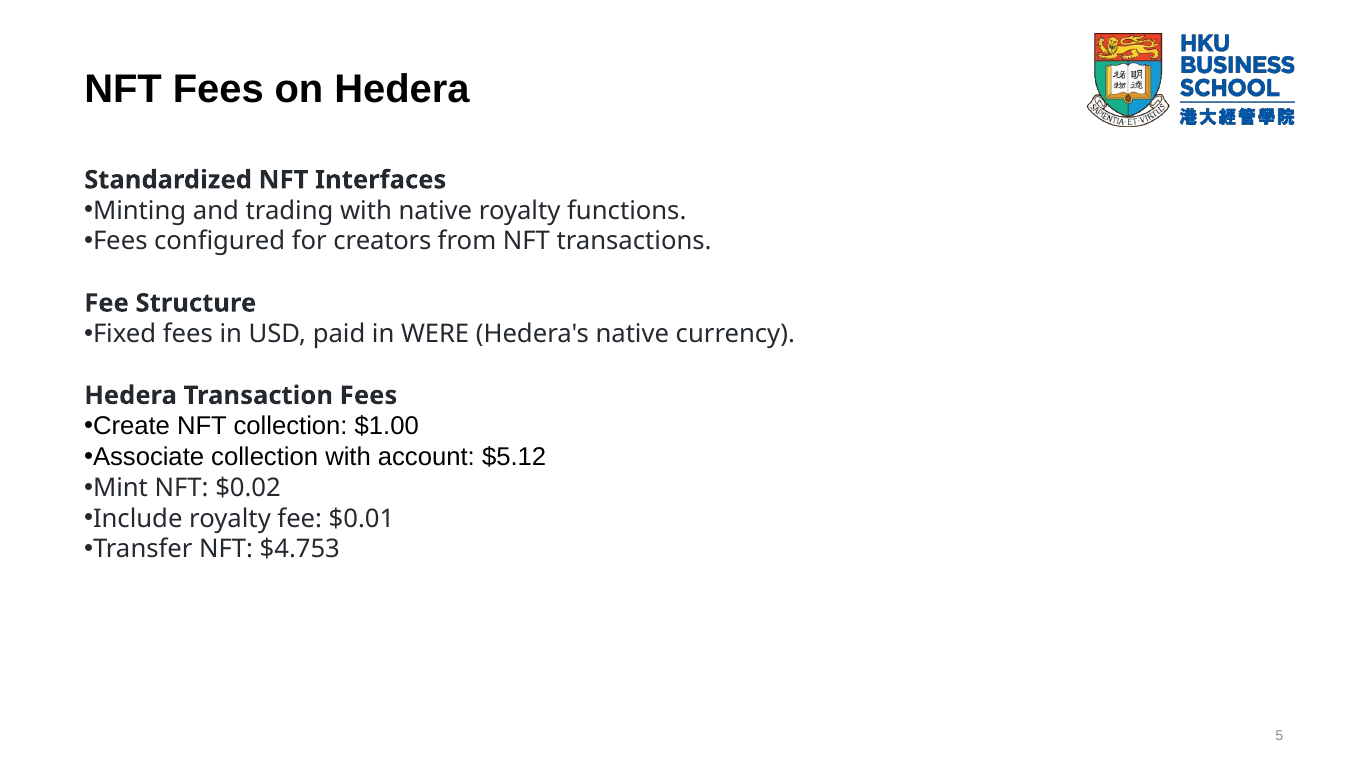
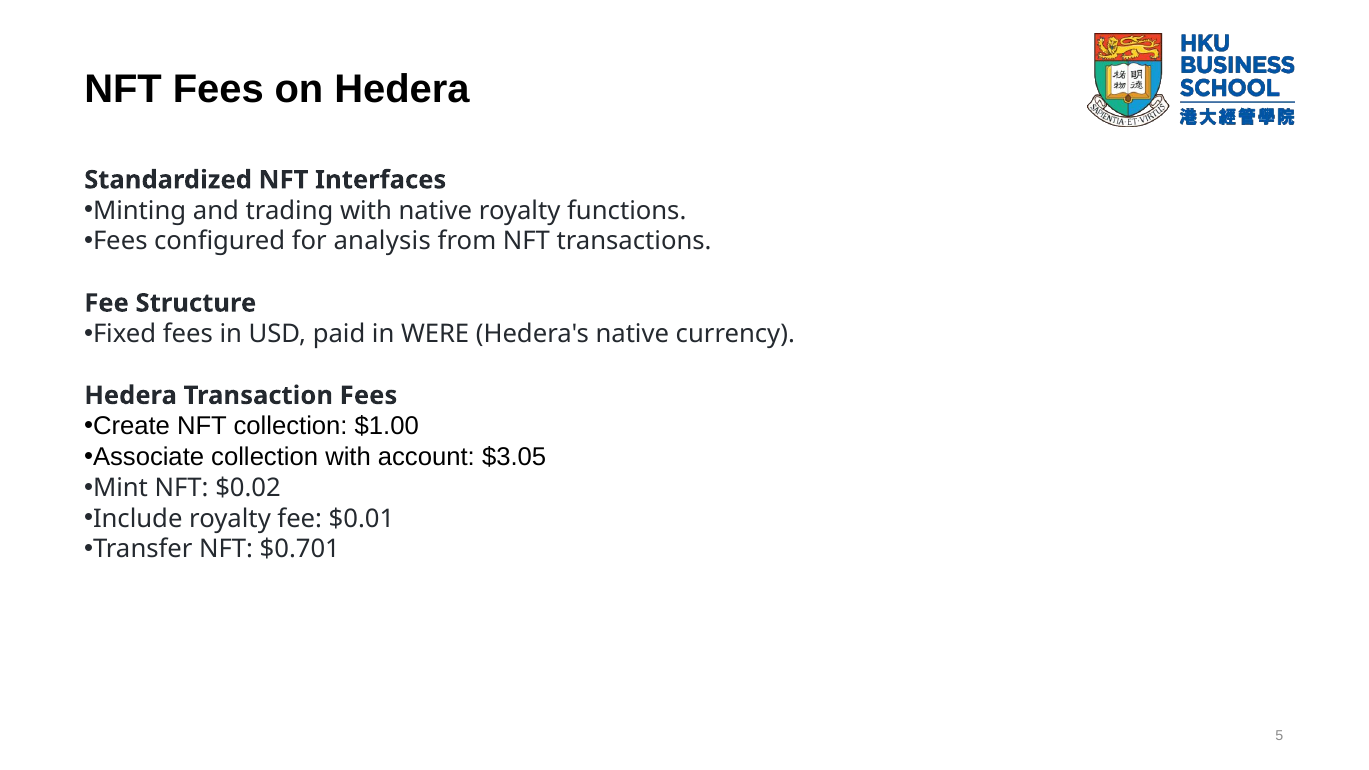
creators: creators -> analysis (382, 242)
$5.12: $5.12 -> $3.05 (514, 457)
$4.753: $4.753 -> $0.701 (300, 550)
